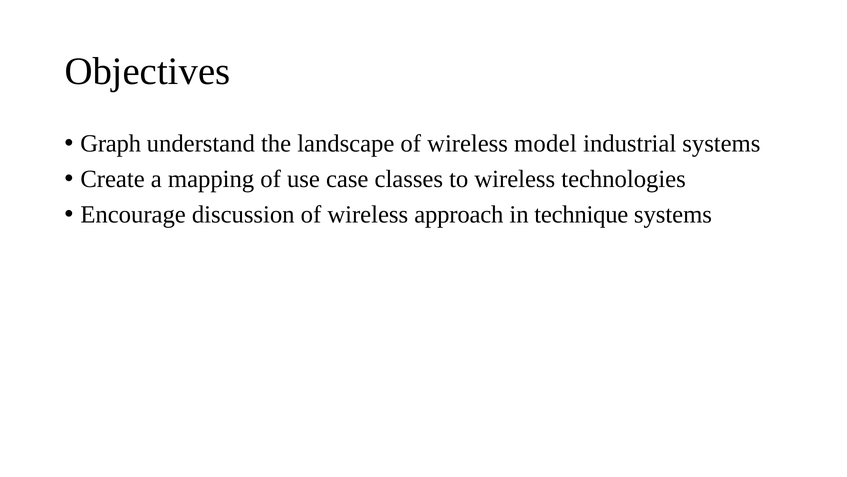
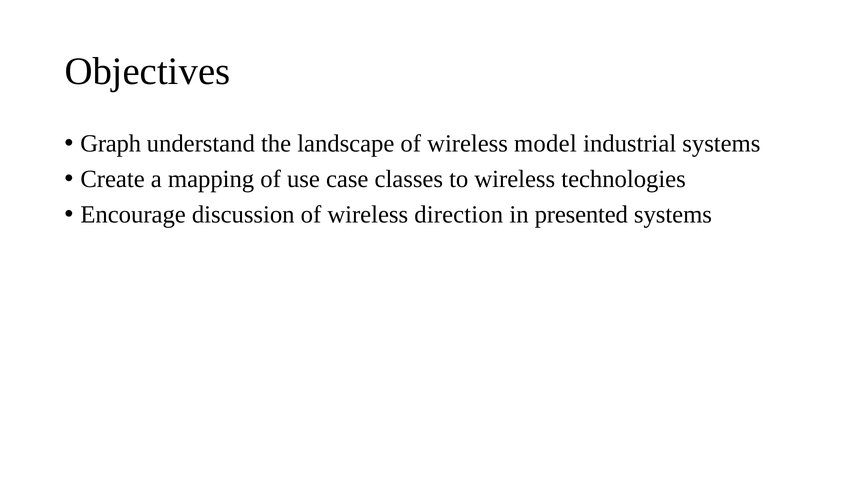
approach: approach -> direction (459, 214)
technique: technique -> presented (581, 214)
